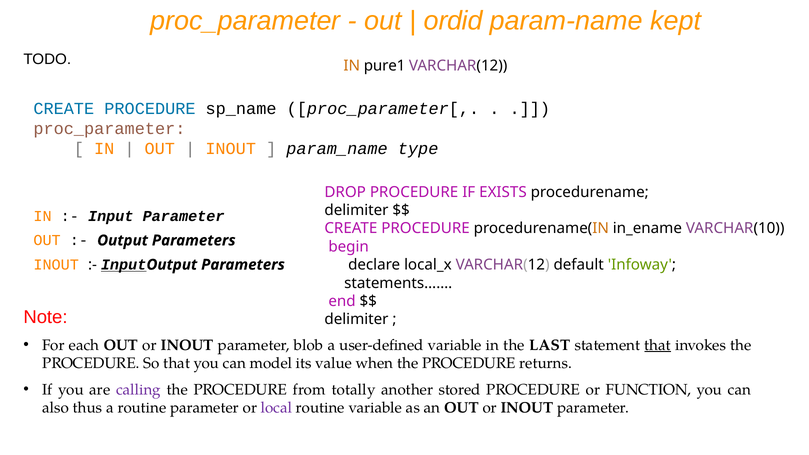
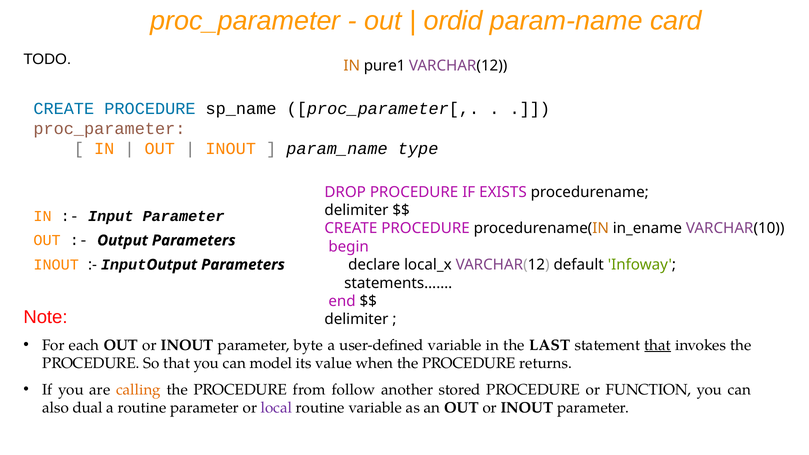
kept: kept -> card (676, 21)
Input underline: present -> none (124, 265)
blob: blob -> byte (308, 345)
calling colour: purple -> orange (138, 390)
totally: totally -> follow (353, 390)
thus: thus -> dual (88, 408)
